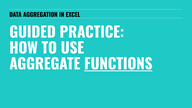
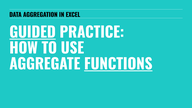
GUIDED underline: none -> present (33, 33)
